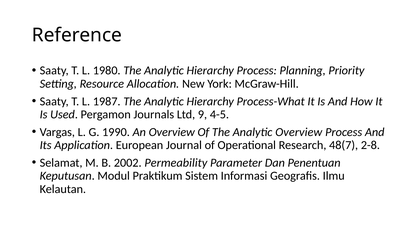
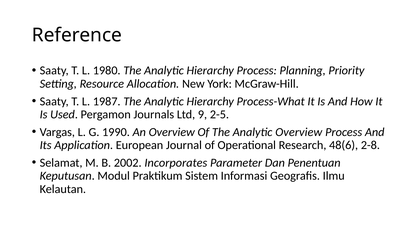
4-5: 4-5 -> 2-5 (219, 115)
48(7: 48(7 -> 48(6 (344, 145)
Permeability: Permeability -> Incorporates (176, 163)
